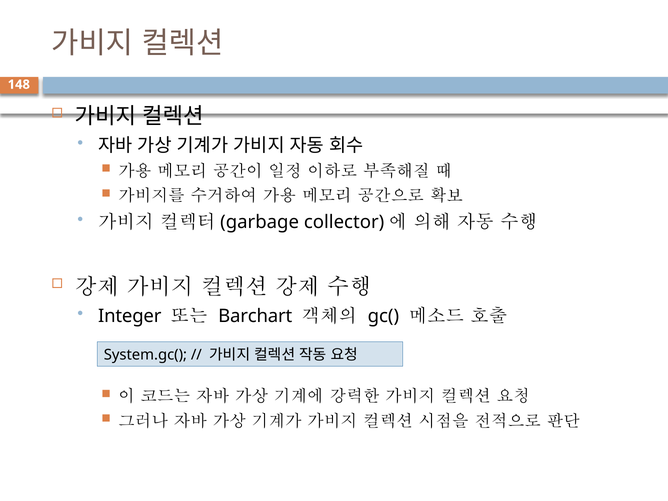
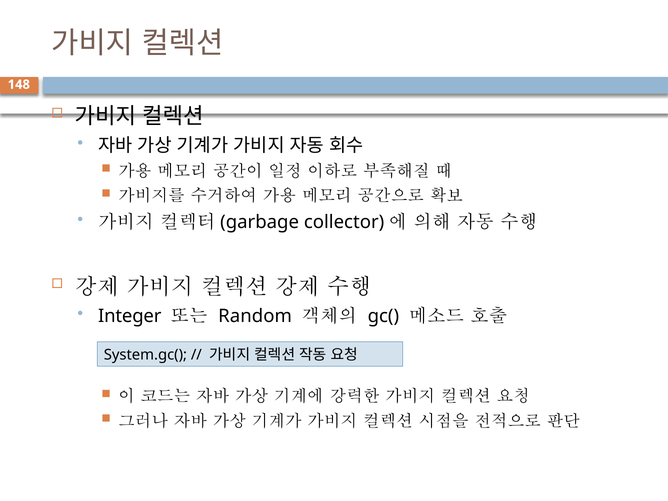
Barchart: Barchart -> Random (255, 316)
